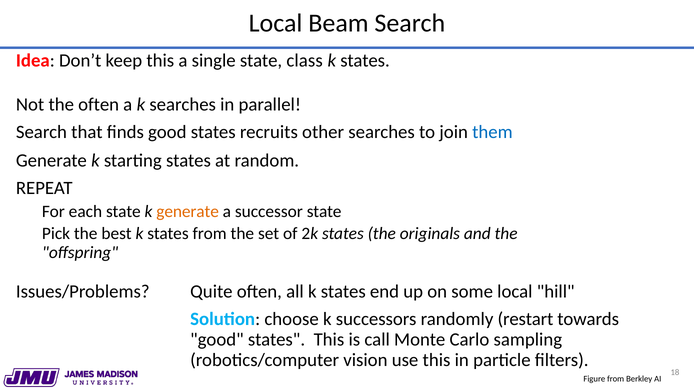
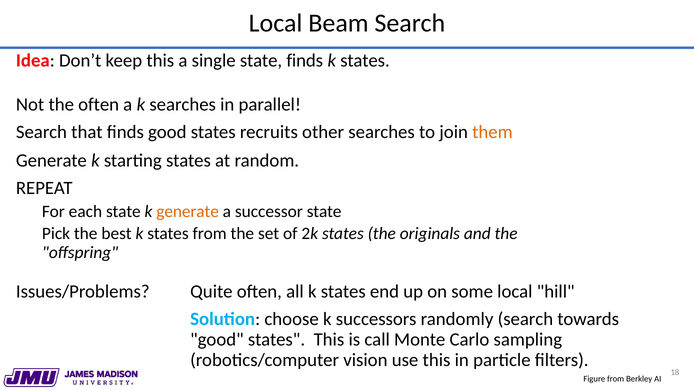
state class: class -> finds (305, 61)
them colour: blue -> orange (492, 132)
randomly restart: restart -> search (525, 320)
